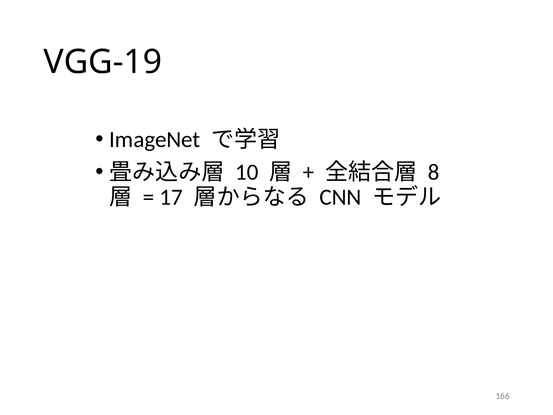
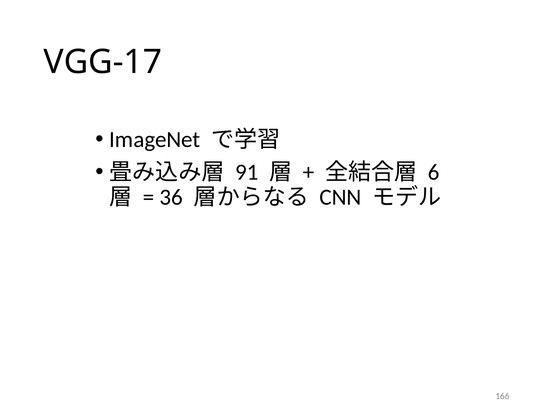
VGG-19: VGG-19 -> VGG-17 (103, 62)
10: 10 -> 91 (247, 172)
8: 8 -> 6 (434, 172)
17: 17 -> 36 (171, 197)
